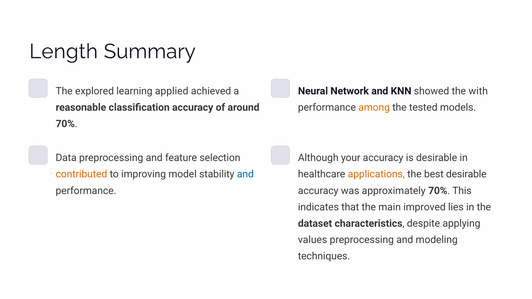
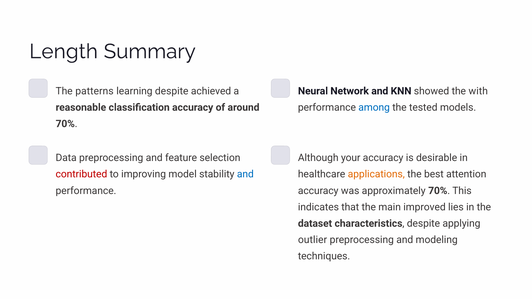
explored: explored -> patterns (94, 91)
learning applied: applied -> despite (172, 91)
among colour: orange -> blue (374, 107)
contributed colour: orange -> red (81, 174)
best desirable: desirable -> attention (466, 174)
values: values -> outlier (313, 240)
